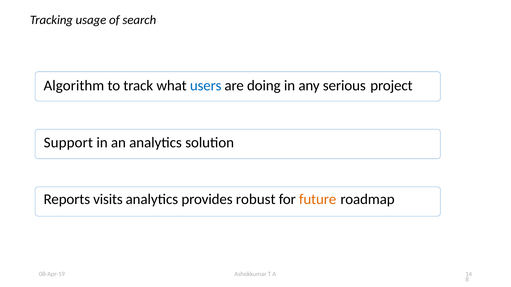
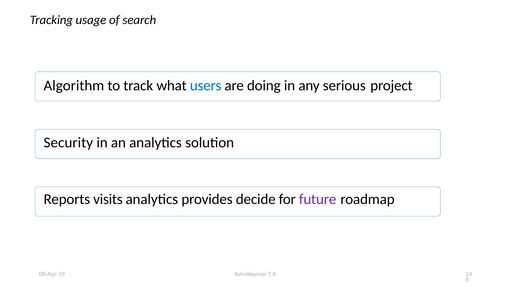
Support: Support -> Security (68, 143)
robust: robust -> decide (256, 200)
future colour: orange -> purple (318, 200)
